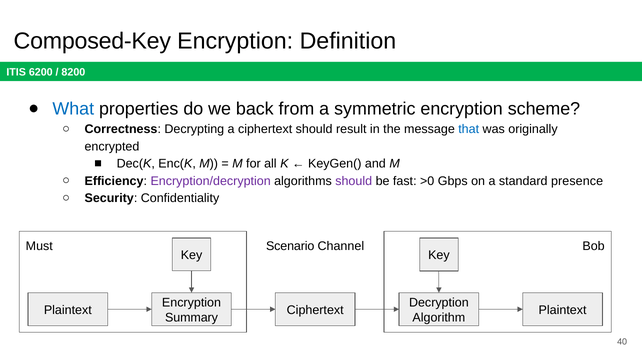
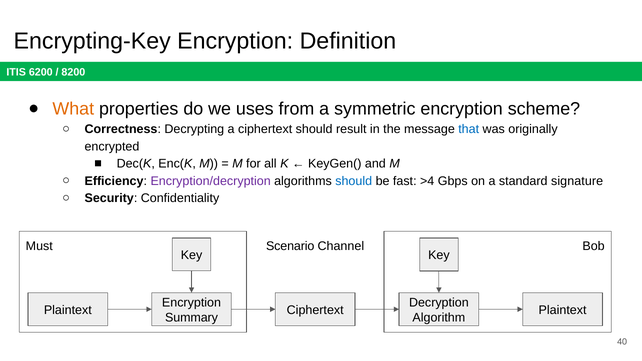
Composed-Key: Composed-Key -> Encrypting-Key (92, 41)
What colour: blue -> orange (73, 109)
back: back -> uses (255, 109)
should colour: purple -> blue (354, 181)
>0: >0 -> >4 (427, 181)
presence: presence -> signature (577, 181)
